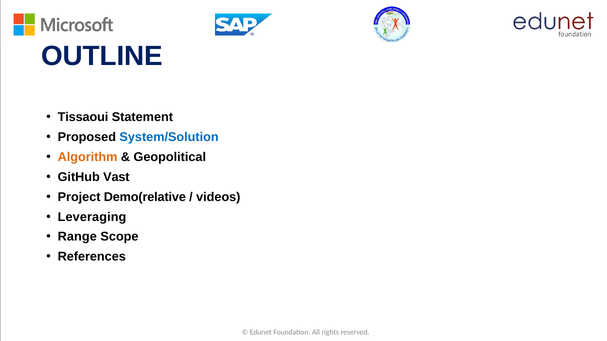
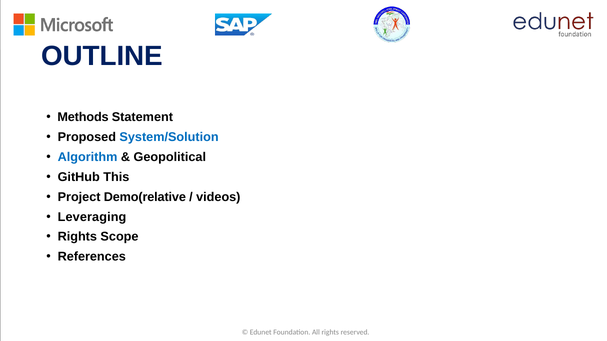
Tissaoui: Tissaoui -> Methods (83, 117)
Algorithm colour: orange -> blue (88, 157)
Vast: Vast -> This (116, 177)
Range: Range -> Rights (77, 237)
